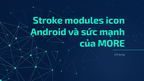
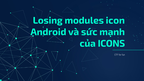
Stroke: Stroke -> Losing (48, 20)
MORE: MORE -> ICONS (111, 43)
